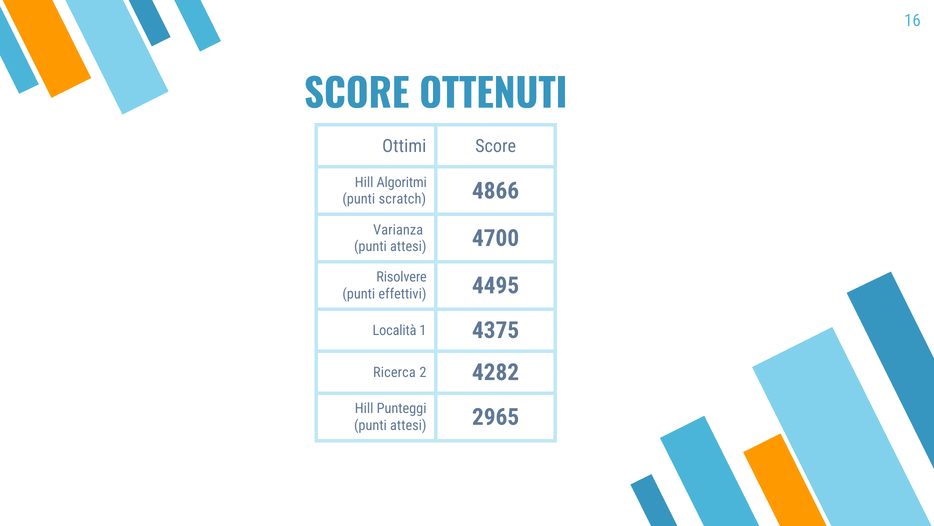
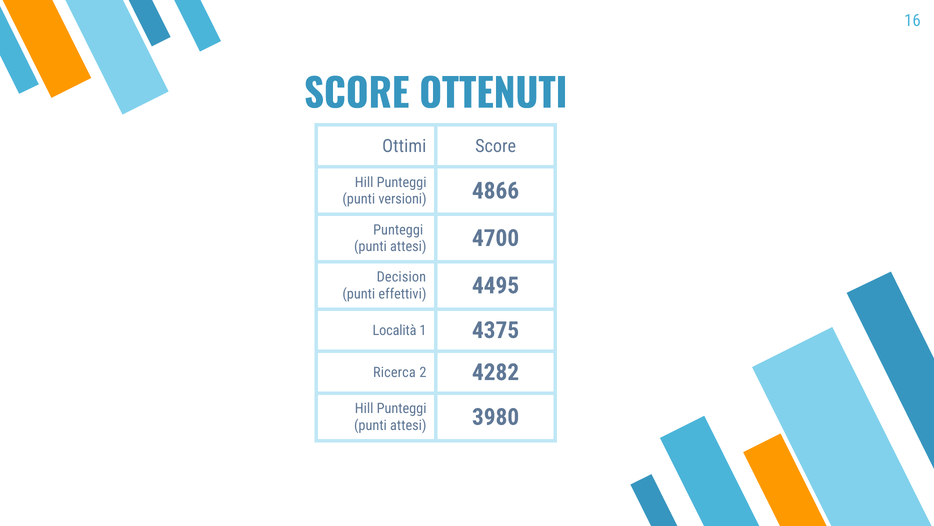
Algoritmi: Algoritmi -> Punteggi (402, 182)
scratch: scratch -> versioni (403, 199)
Varianza: Varianza -> Punteggi (398, 230)
Risolvere: Risolvere -> Decision (401, 277)
2965: 2965 -> 3980 (496, 417)
